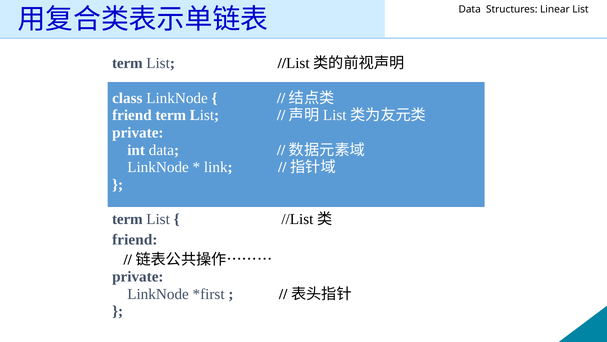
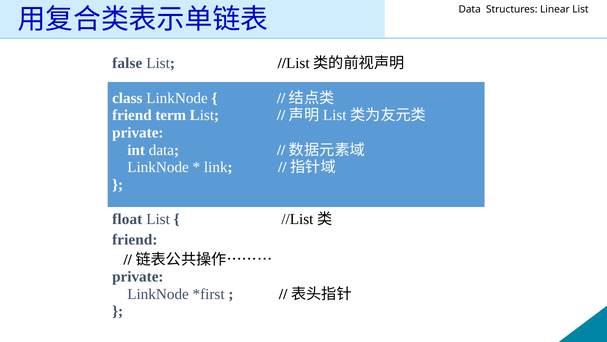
term: term -> false (127, 63)
term: term -> float (127, 219)
